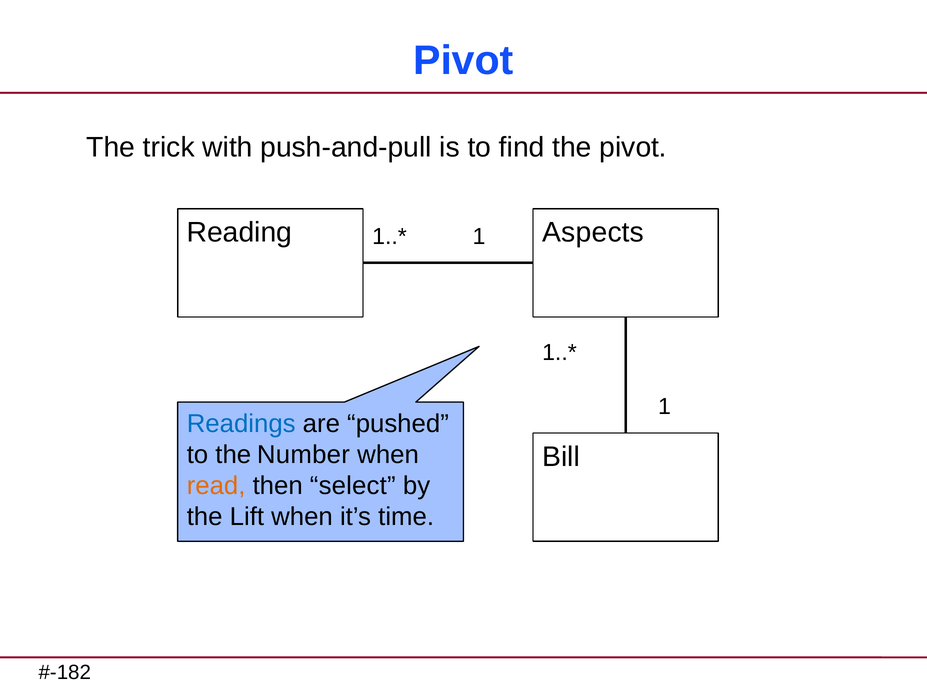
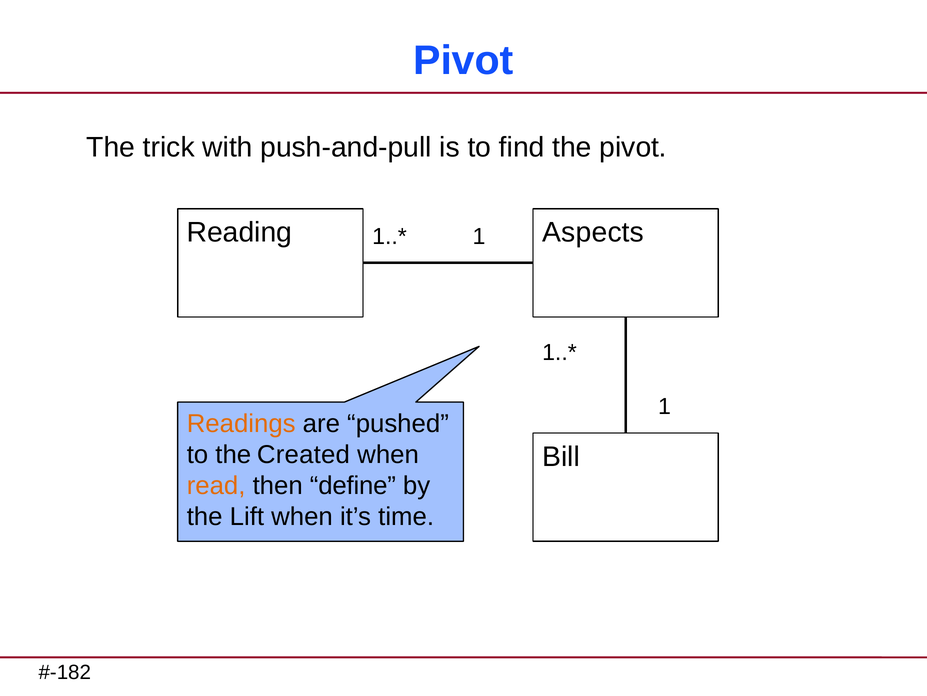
Readings colour: blue -> orange (241, 424)
Number: Number -> Created (303, 454)
select: select -> define (353, 485)
